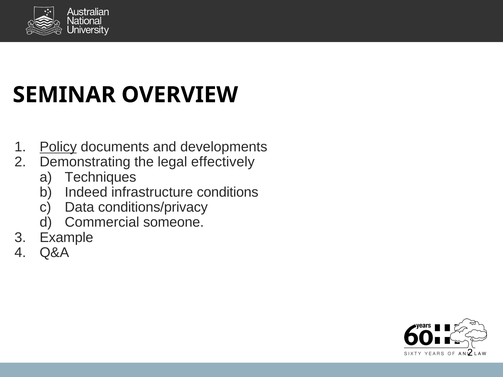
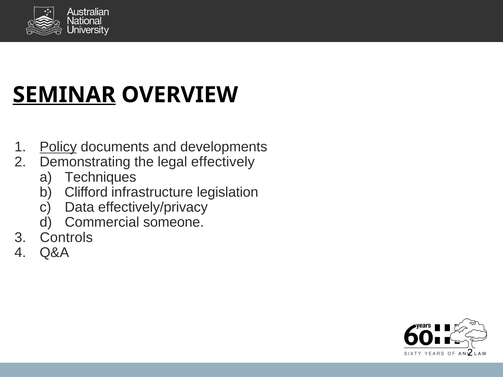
SEMINAR underline: none -> present (64, 95)
Indeed: Indeed -> Clifford (86, 192)
conditions: conditions -> legislation (228, 192)
conditions/privacy: conditions/privacy -> effectively/privacy (153, 207)
Example: Example -> Controls (66, 238)
